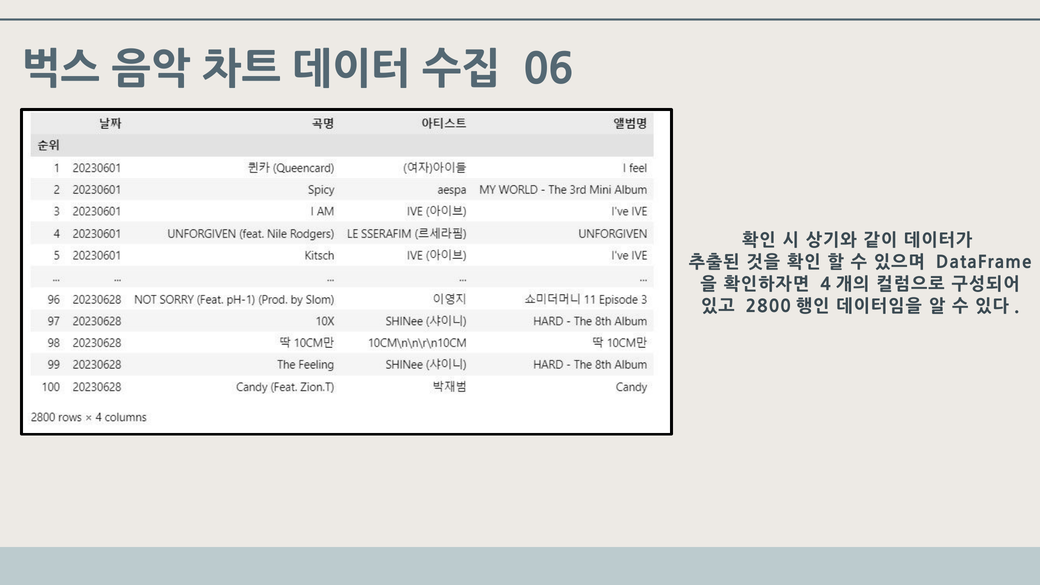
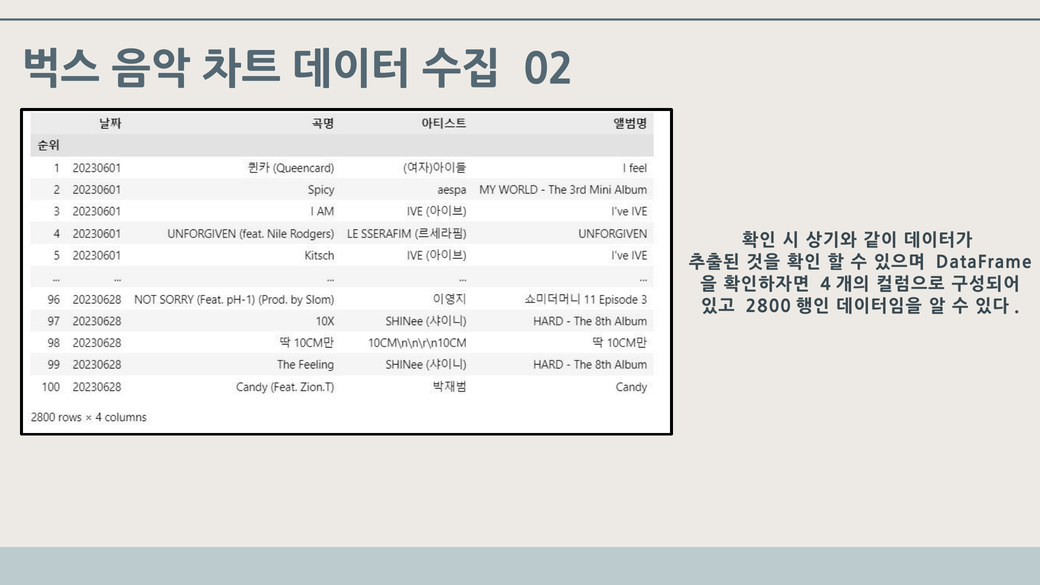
06: 06 -> 02 (548, 70)
